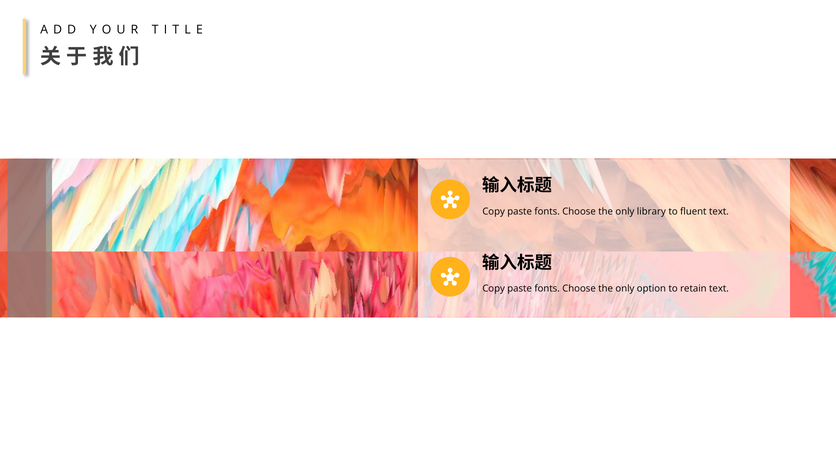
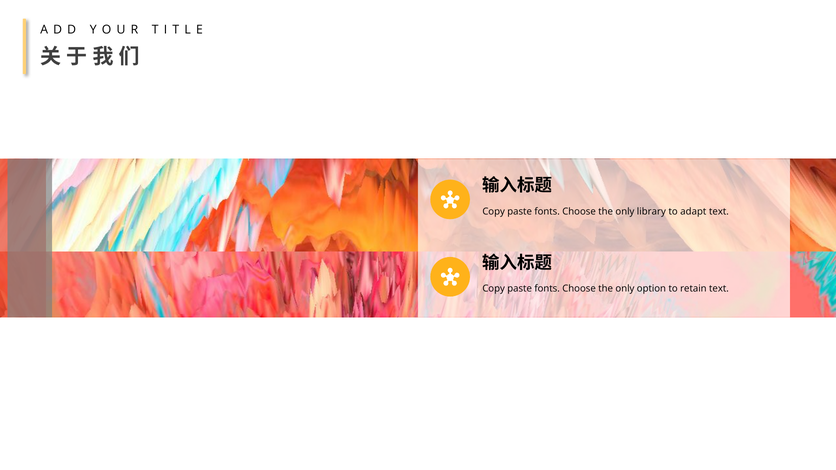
fluent: fluent -> adapt (693, 211)
